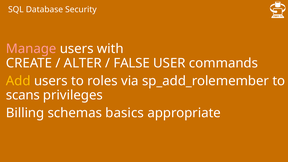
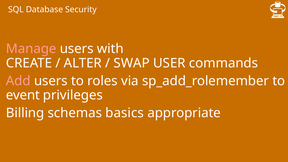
FALSE: FALSE -> SWAP (132, 63)
Add colour: yellow -> pink (18, 81)
scans: scans -> event (23, 95)
